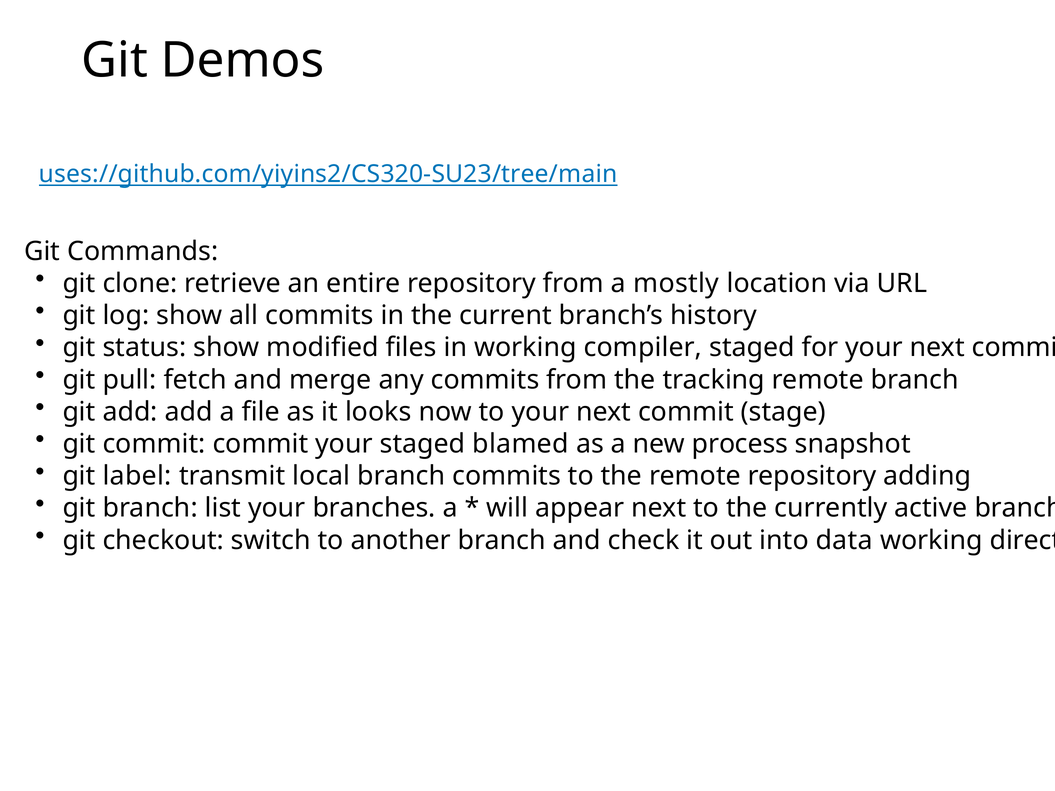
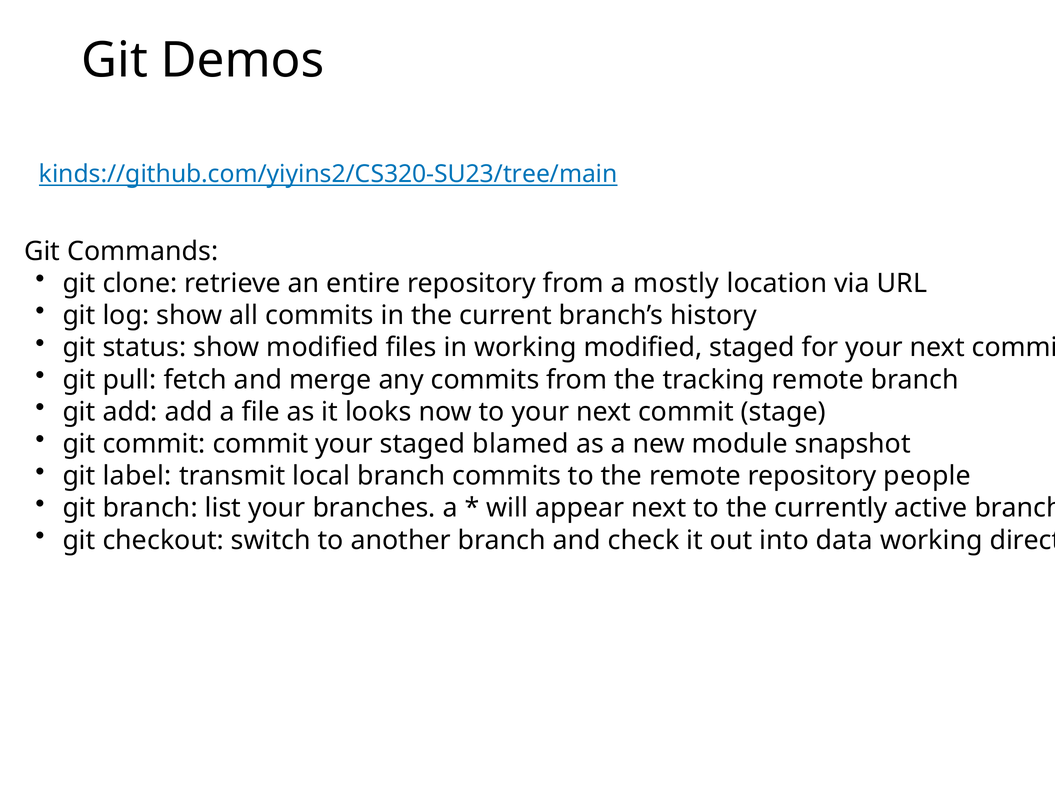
uses://github.com/yiyins2/CS320-SU23/tree/main: uses://github.com/yiyins2/CS320-SU23/tree/main -> kinds://github.com/yiyins2/CS320-SU23/tree/main (328, 174)
working compiler: compiler -> modified (643, 348)
process: process -> module (740, 444)
adding: adding -> people (927, 476)
